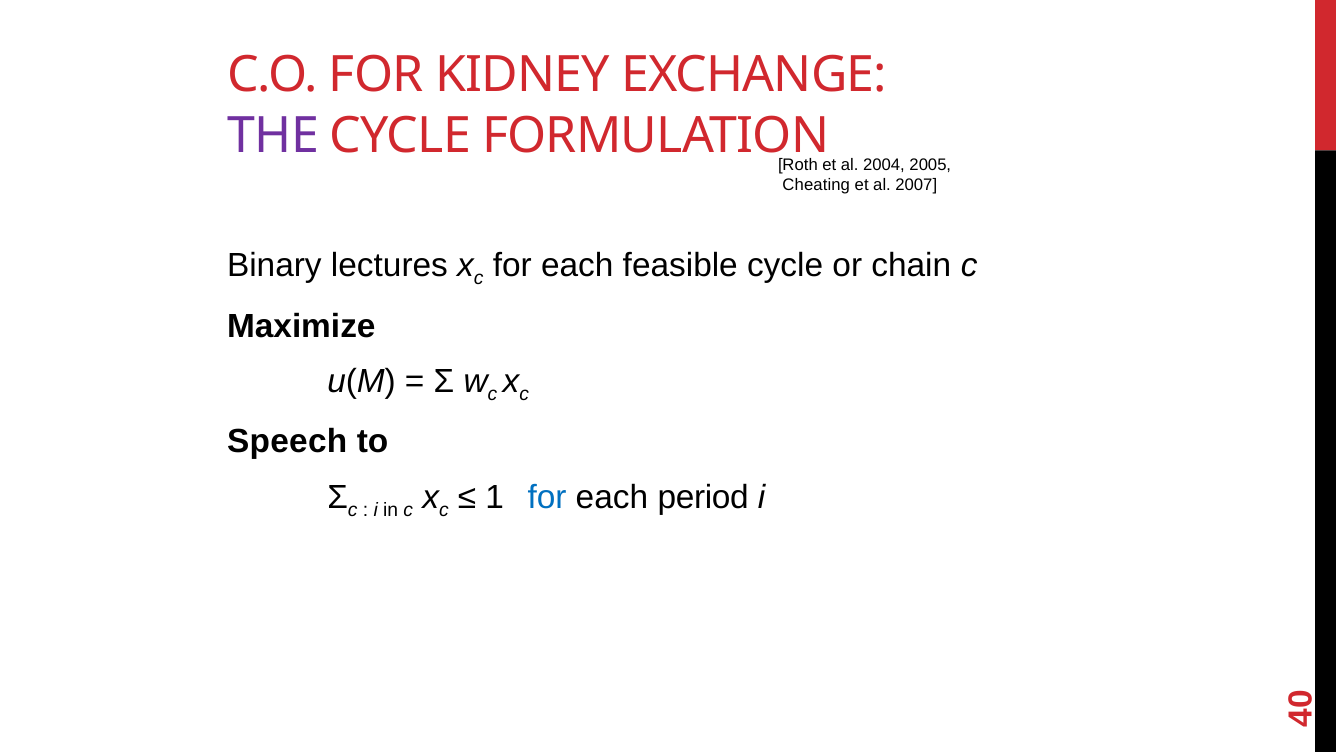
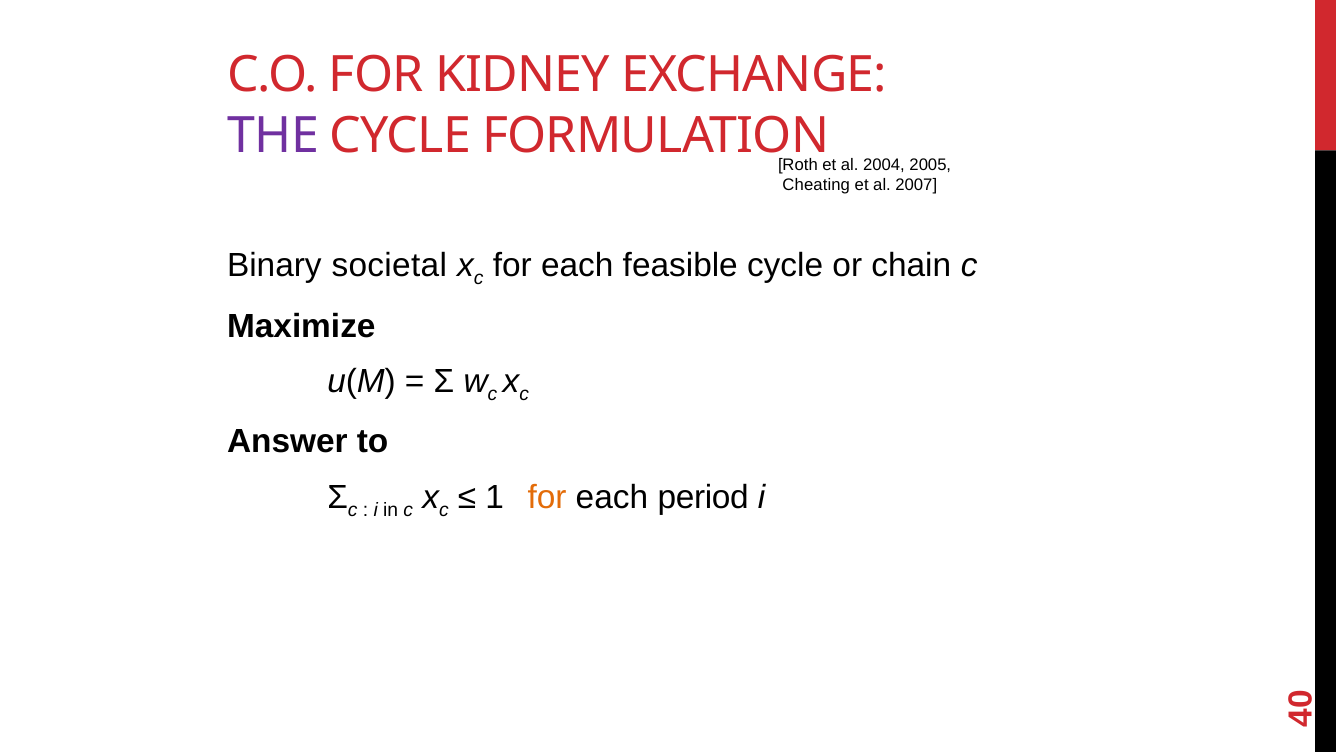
lectures: lectures -> societal (389, 265)
Speech: Speech -> Answer (287, 442)
for colour: blue -> orange (547, 497)
